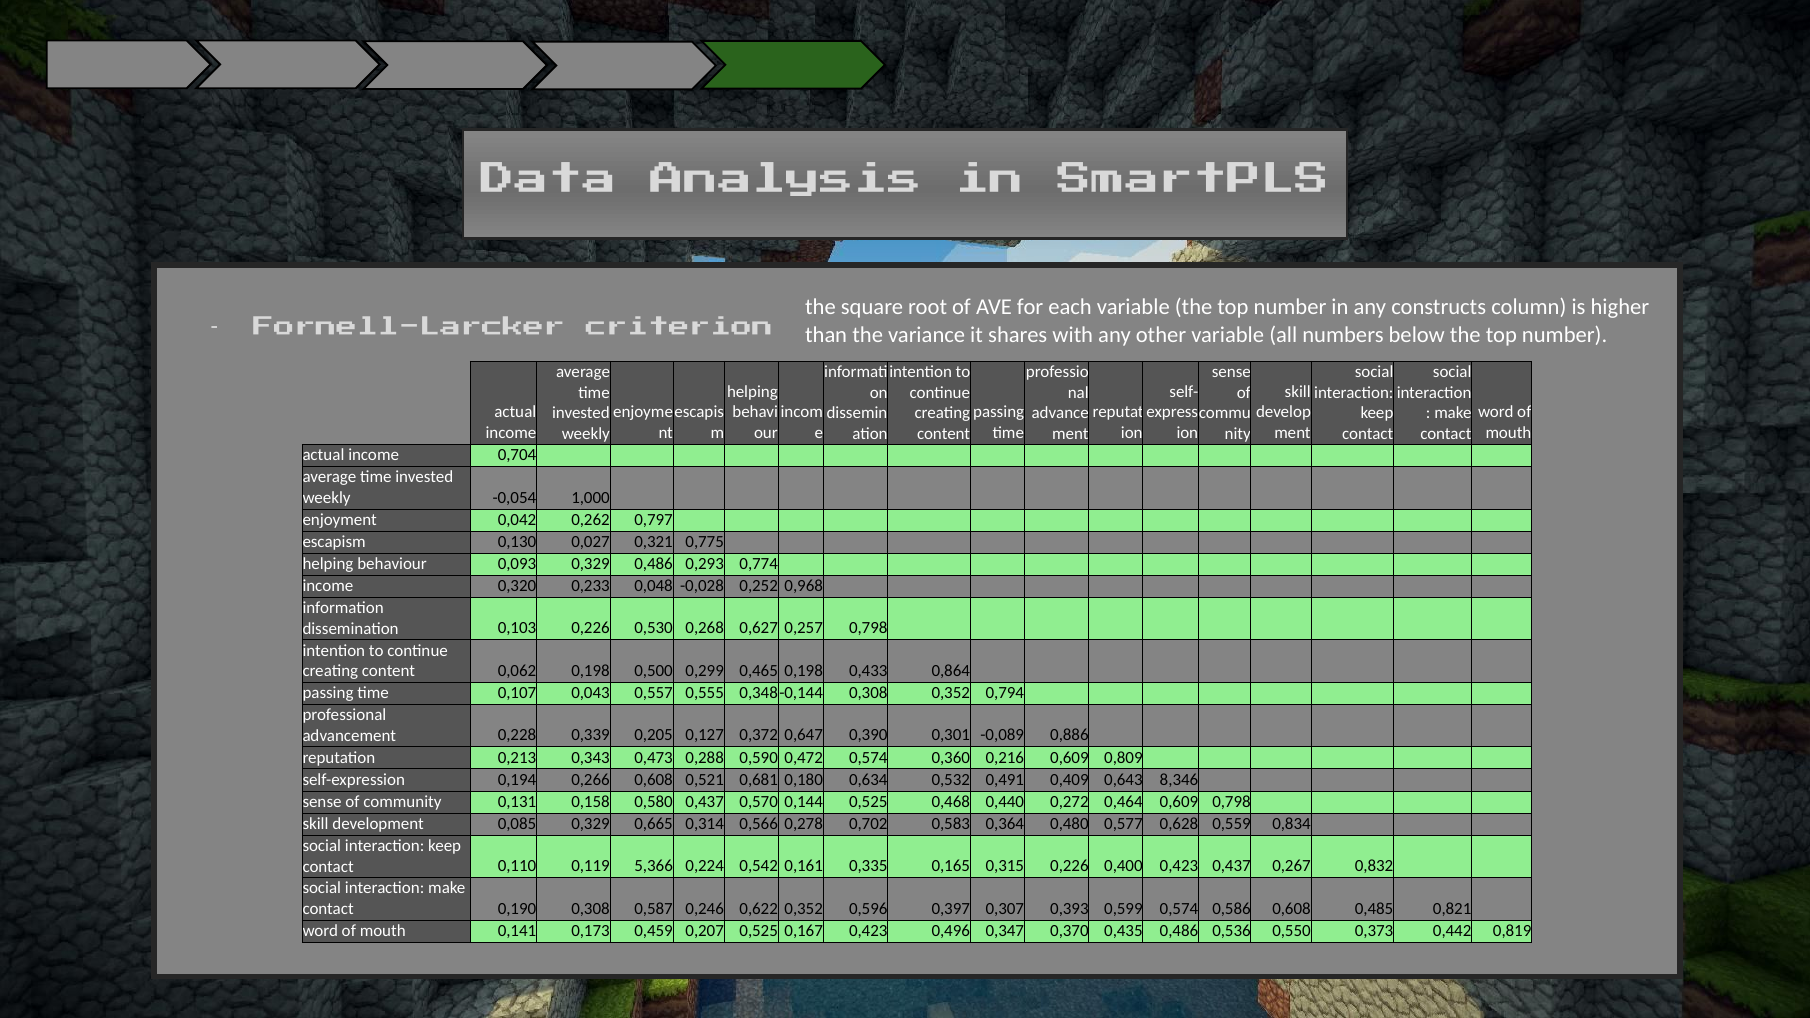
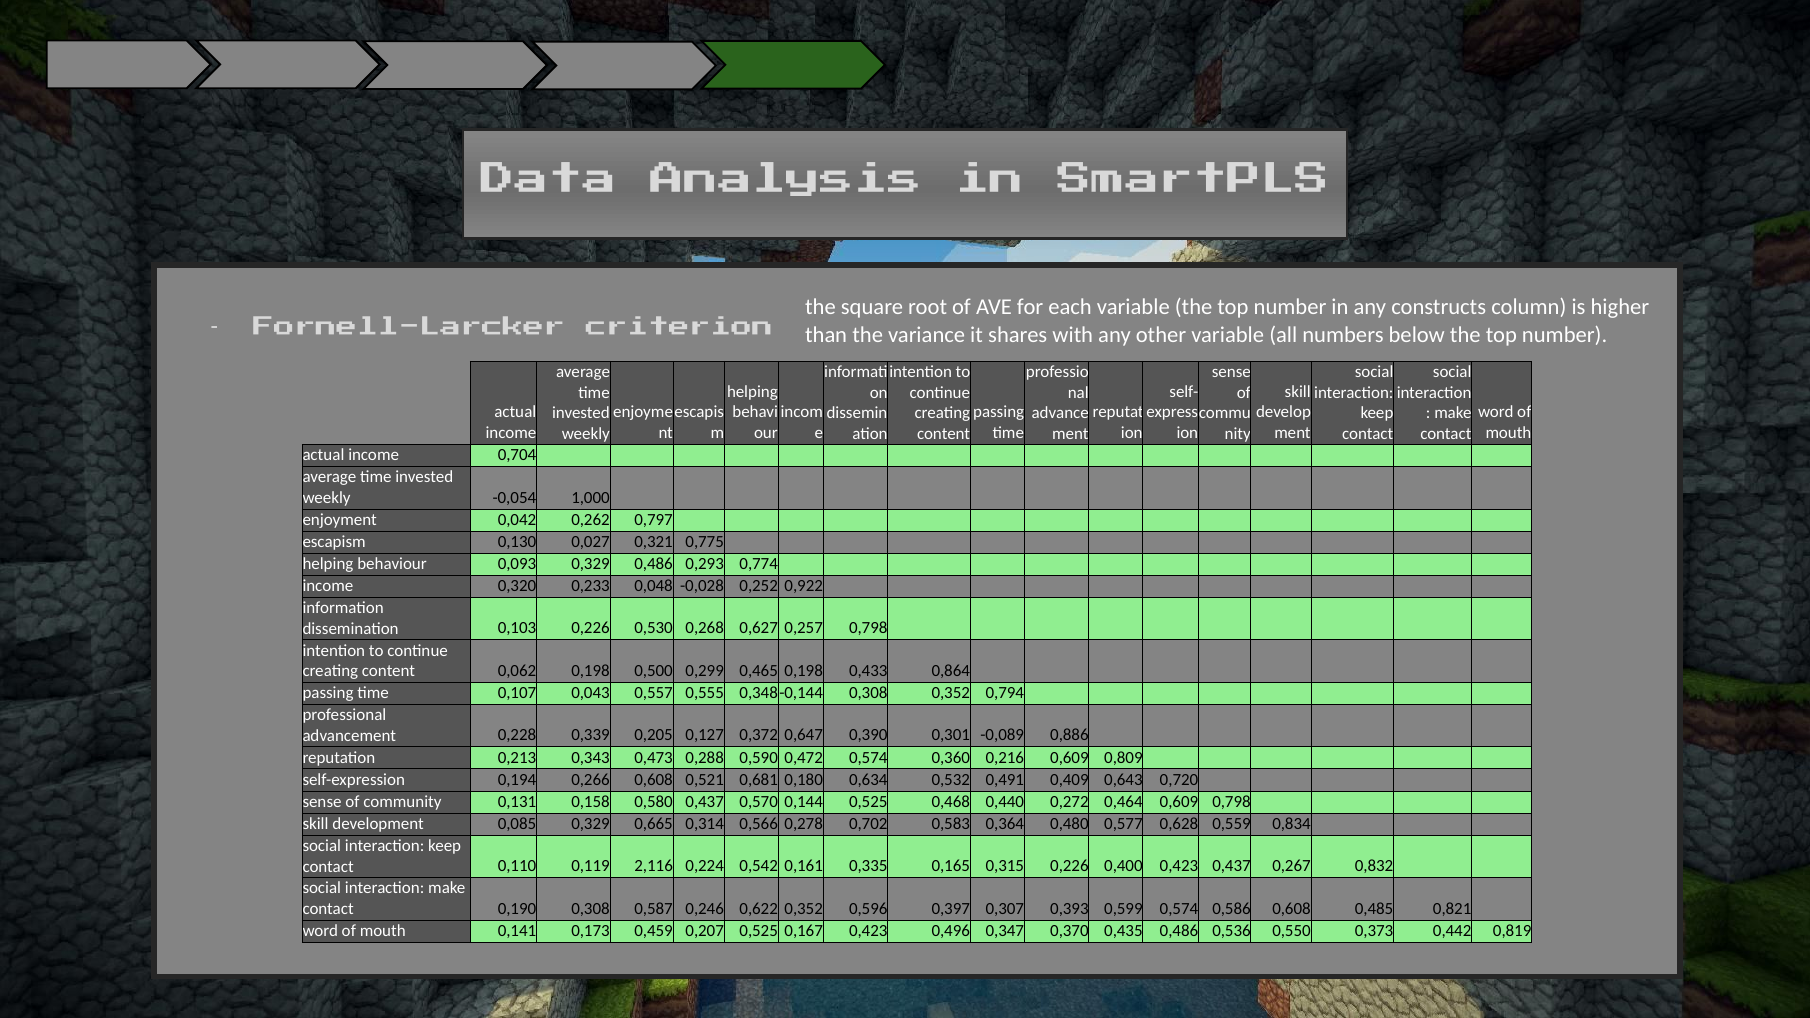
0,968: 0,968 -> 0,922 (804, 586)
8,346: 8,346 -> 0,720 (1179, 780)
5,366: 5,366 -> 2,116 (654, 866)
